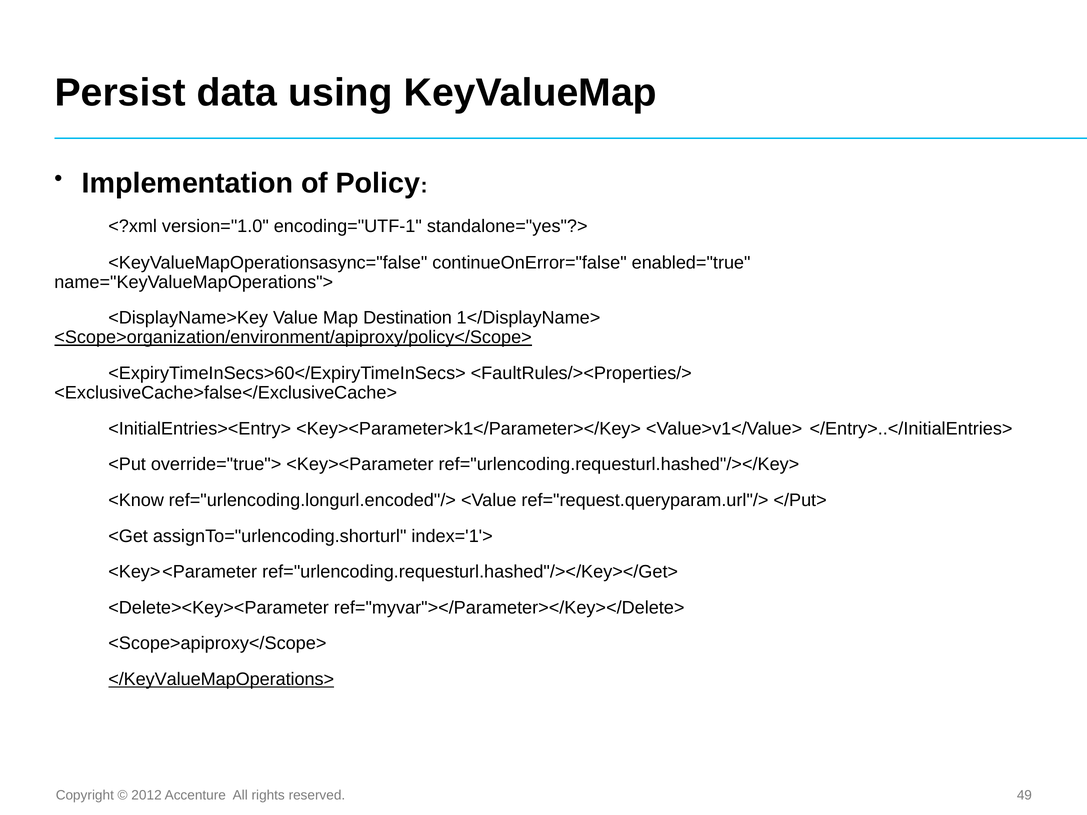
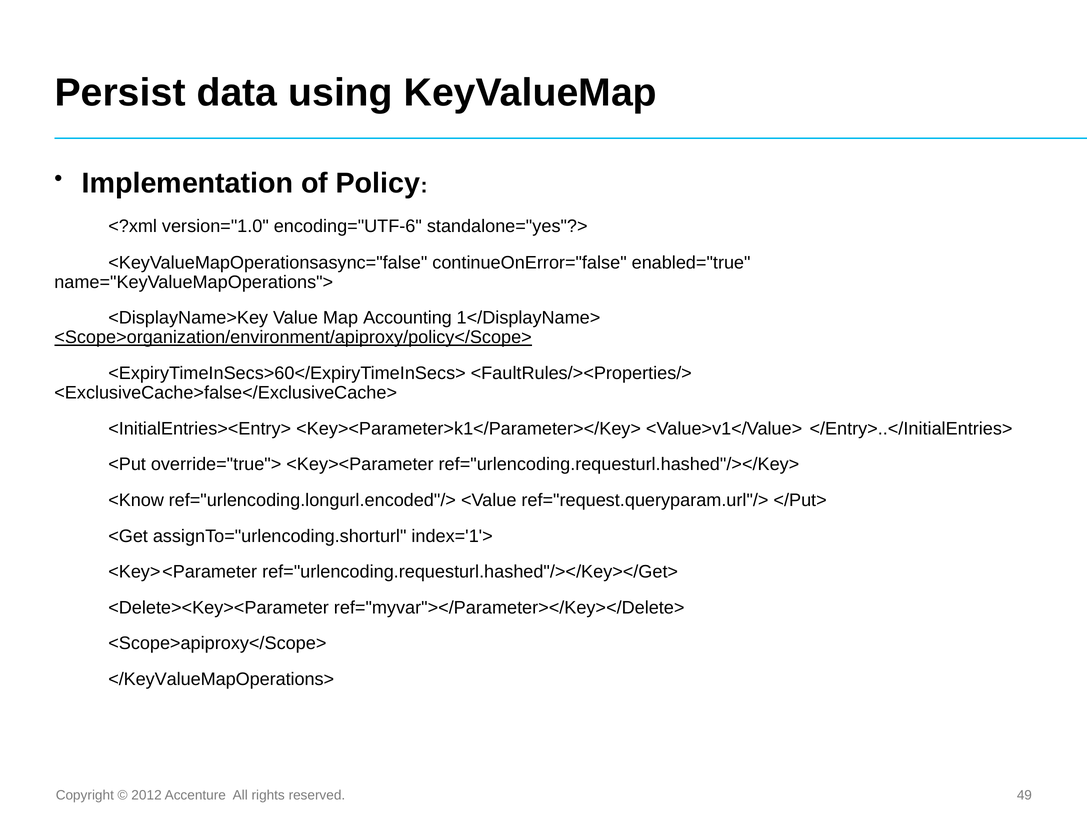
encoding="UTF-1: encoding="UTF-1 -> encoding="UTF-6 (348, 227)
Destination: Destination -> Accounting (407, 318)
</KeyValueMapOperations> underline: present -> none (221, 680)
